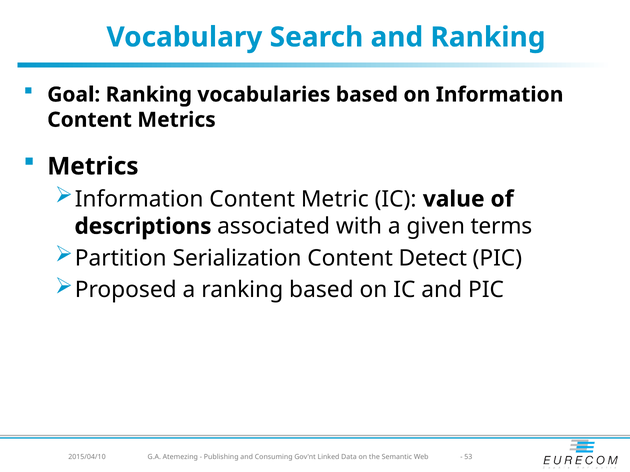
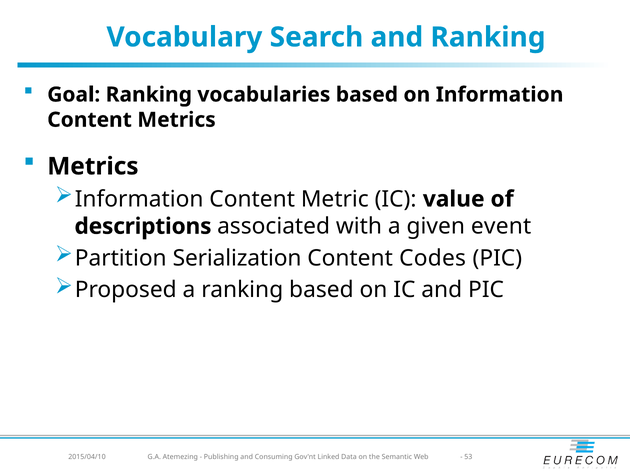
terms: terms -> event (501, 227)
Detect: Detect -> Codes (433, 258)
